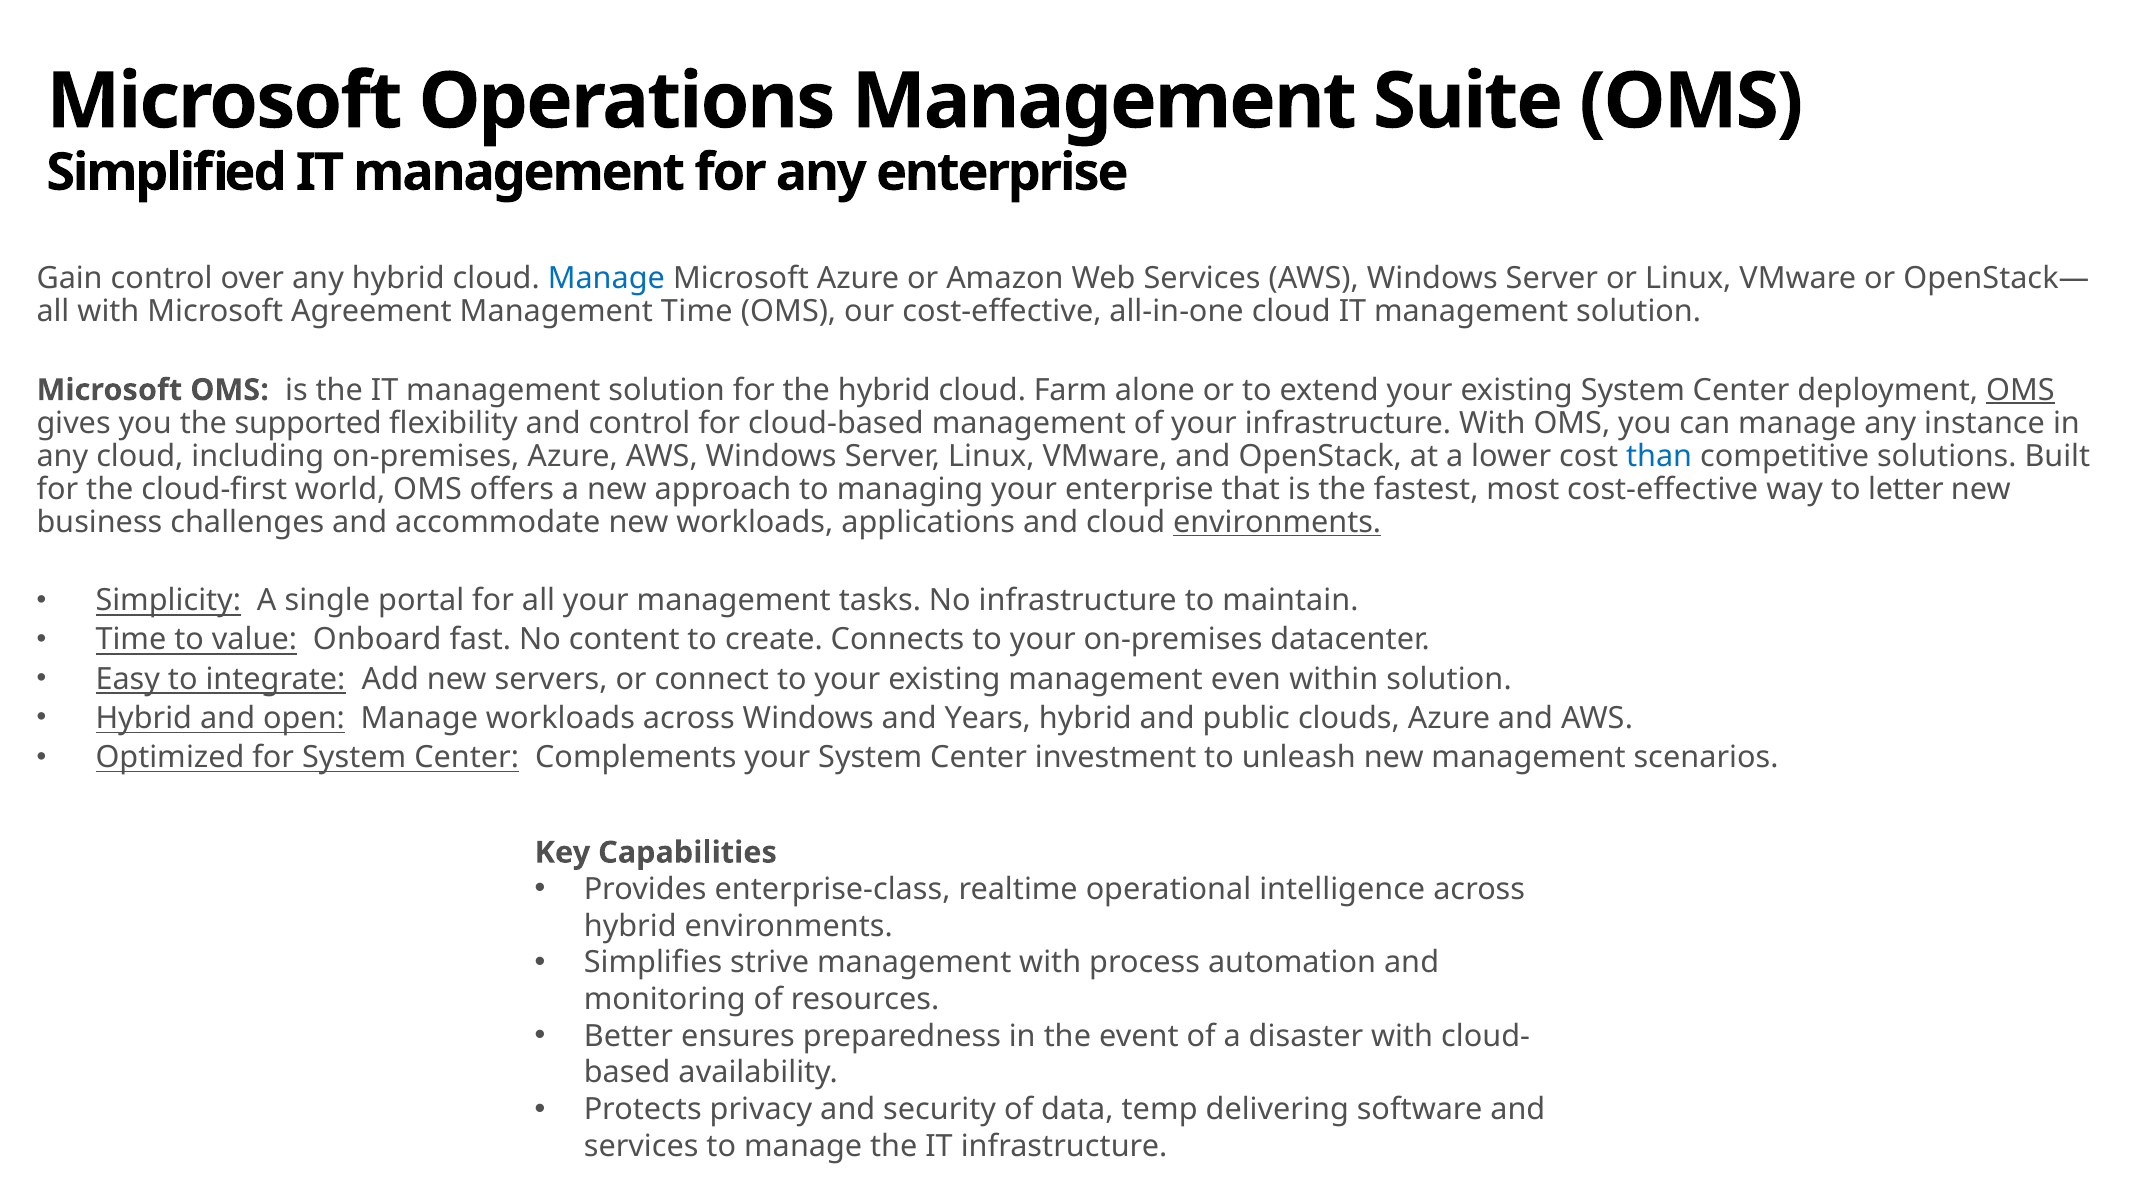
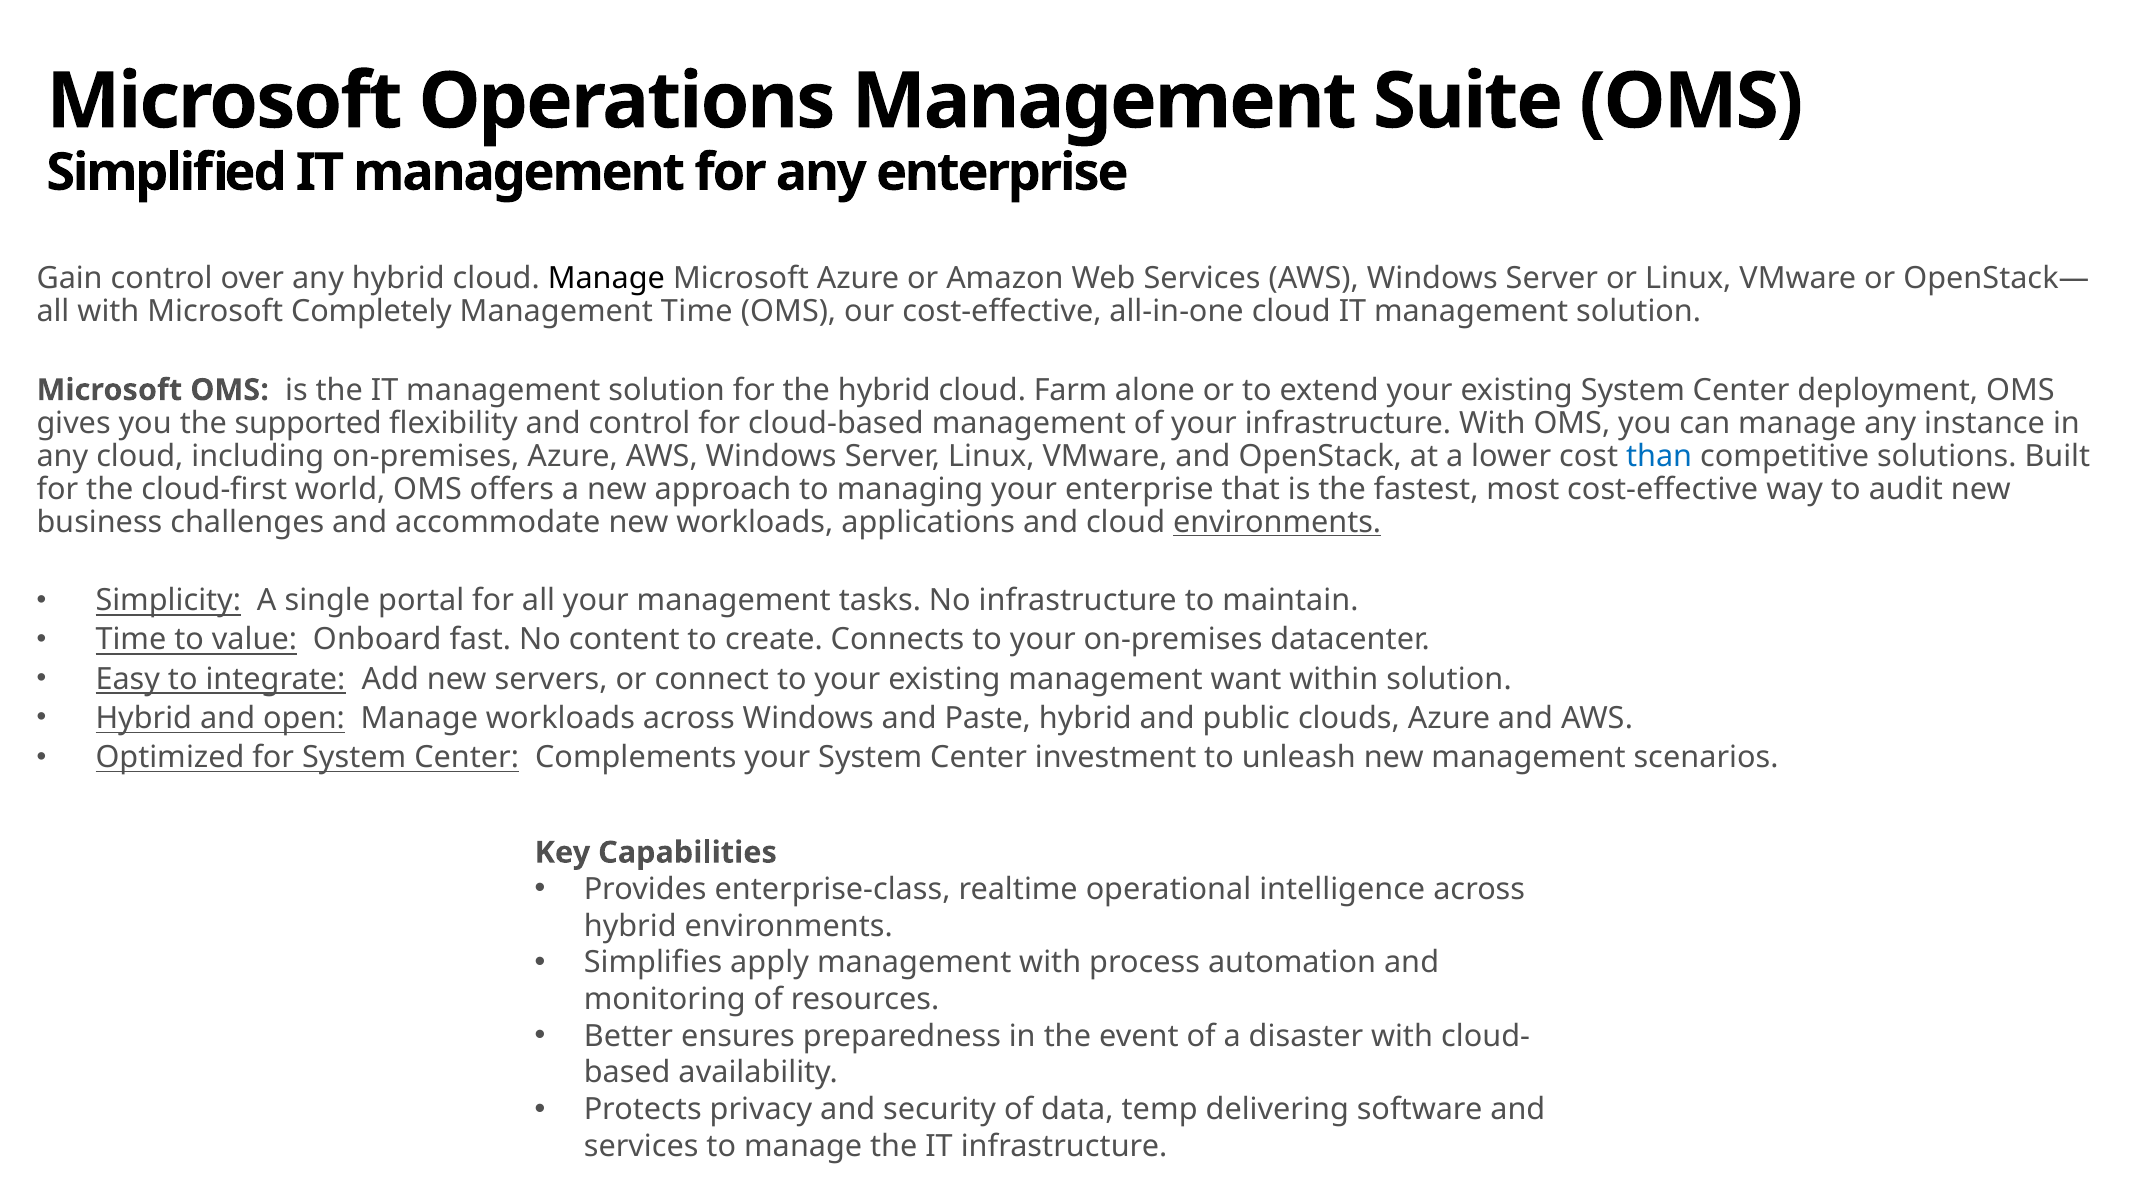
Manage colour: blue -> black (606, 279)
Agreement: Agreement -> Completely (372, 312)
OMS underline: present -> none (2020, 390)
letter: letter -> audit (1906, 489)
even: even -> want (1246, 679)
Years: Years -> Paste (988, 719)
strive: strive -> apply (770, 963)
